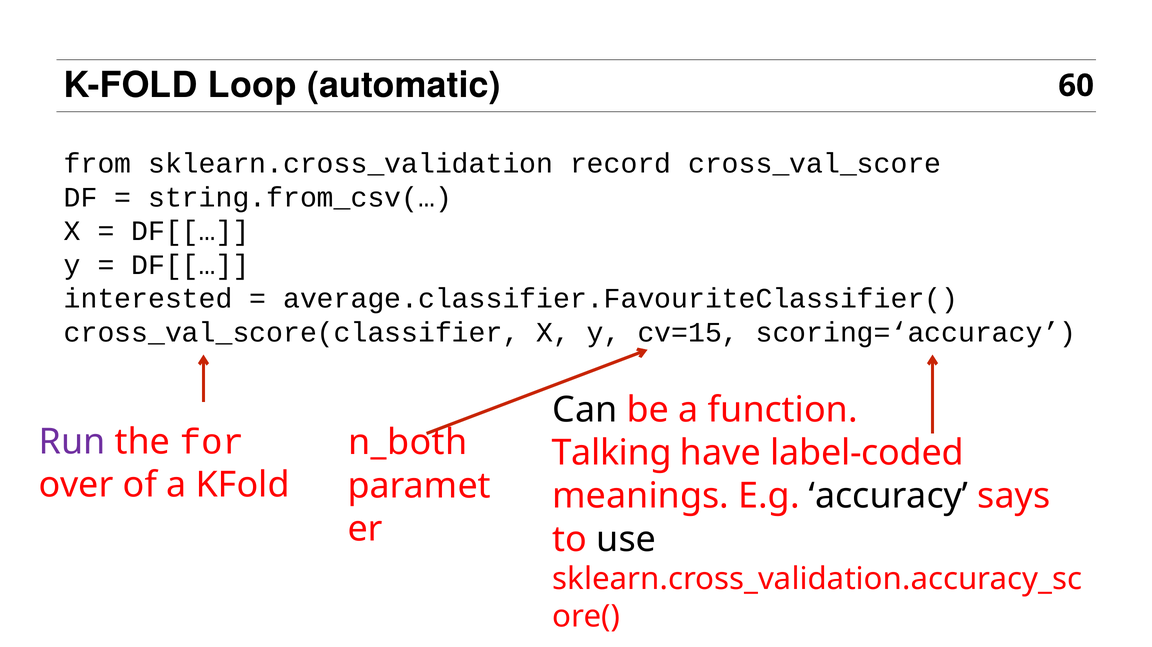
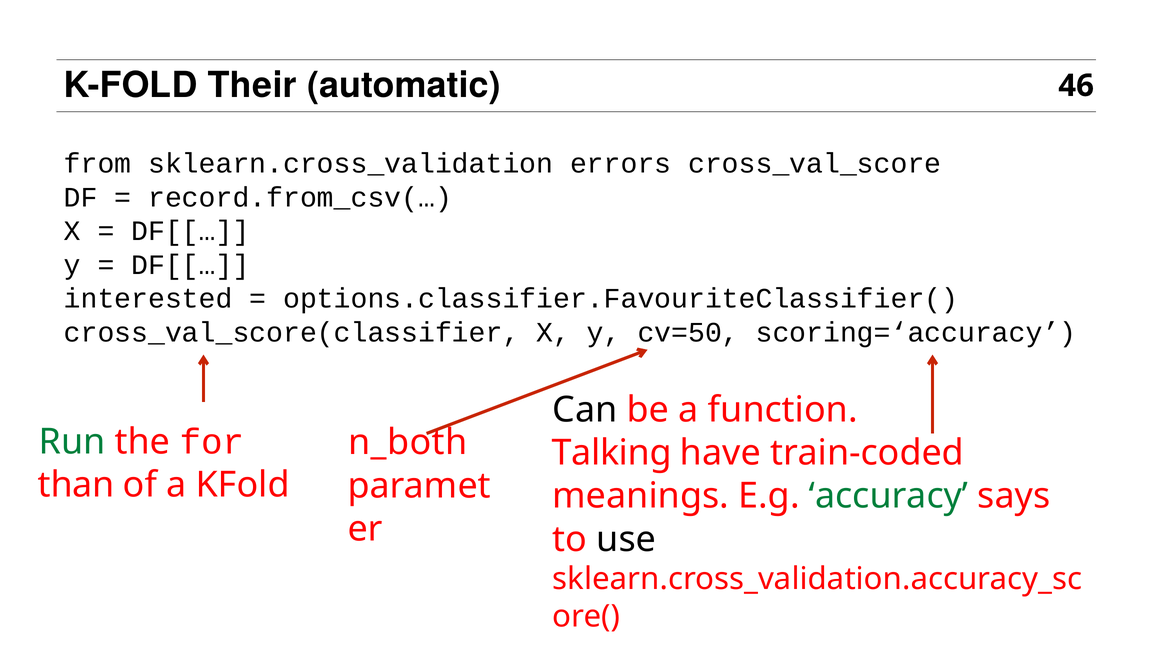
Loop: Loop -> Their (252, 85)
60: 60 -> 46 (1076, 86)
record: record -> errors (621, 164)
string.from_csv(…: string.from_csv(… -> record.from_csv(… (300, 197)
average.classifier.FavouriteClassifier(: average.classifier.FavouriteClassifier( -> options.classifier.FavouriteClassifier( (621, 299)
cv=15: cv=15 -> cv=50 (688, 332)
Run colour: purple -> green (72, 442)
label-coded: label-coded -> train-coded (867, 453)
over: over -> than (76, 485)
accuracy colour: black -> green (889, 496)
